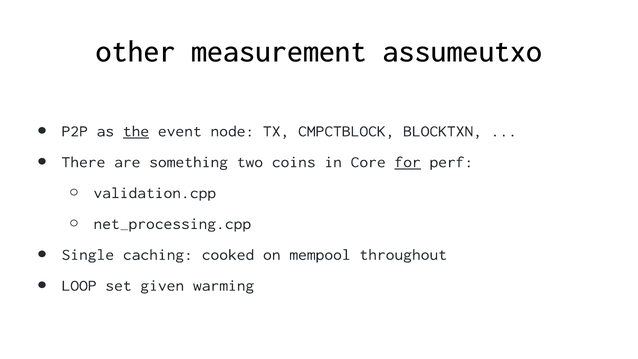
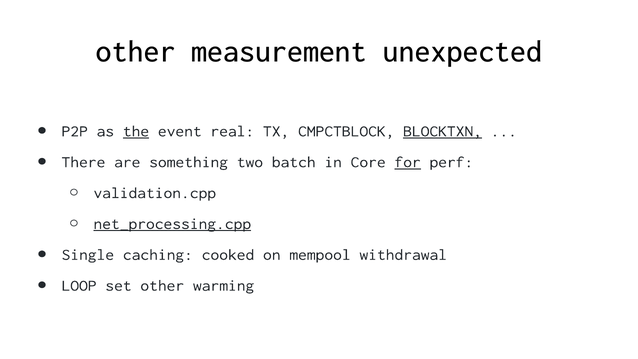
assumeutxo: assumeutxo -> unexpected (463, 51)
node: node -> real (232, 131)
BLOCKTXN underline: none -> present (443, 131)
coins: coins -> batch (294, 162)
net_processing.cpp underline: none -> present (172, 224)
throughout: throughout -> withdrawal (403, 254)
set given: given -> other (162, 285)
